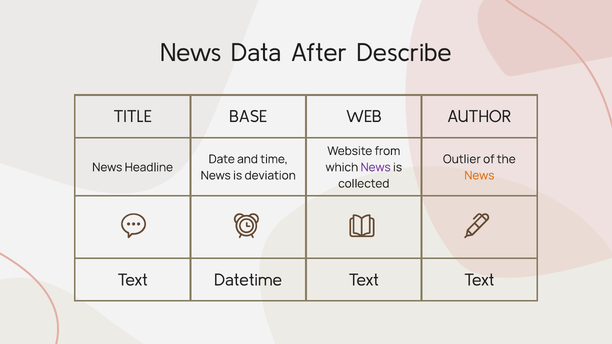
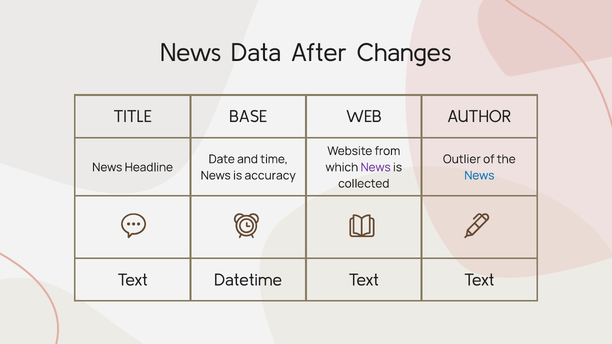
Describe: Describe -> Changes (404, 53)
deviation: deviation -> accuracy (270, 176)
News colour: orange -> blue (479, 176)
